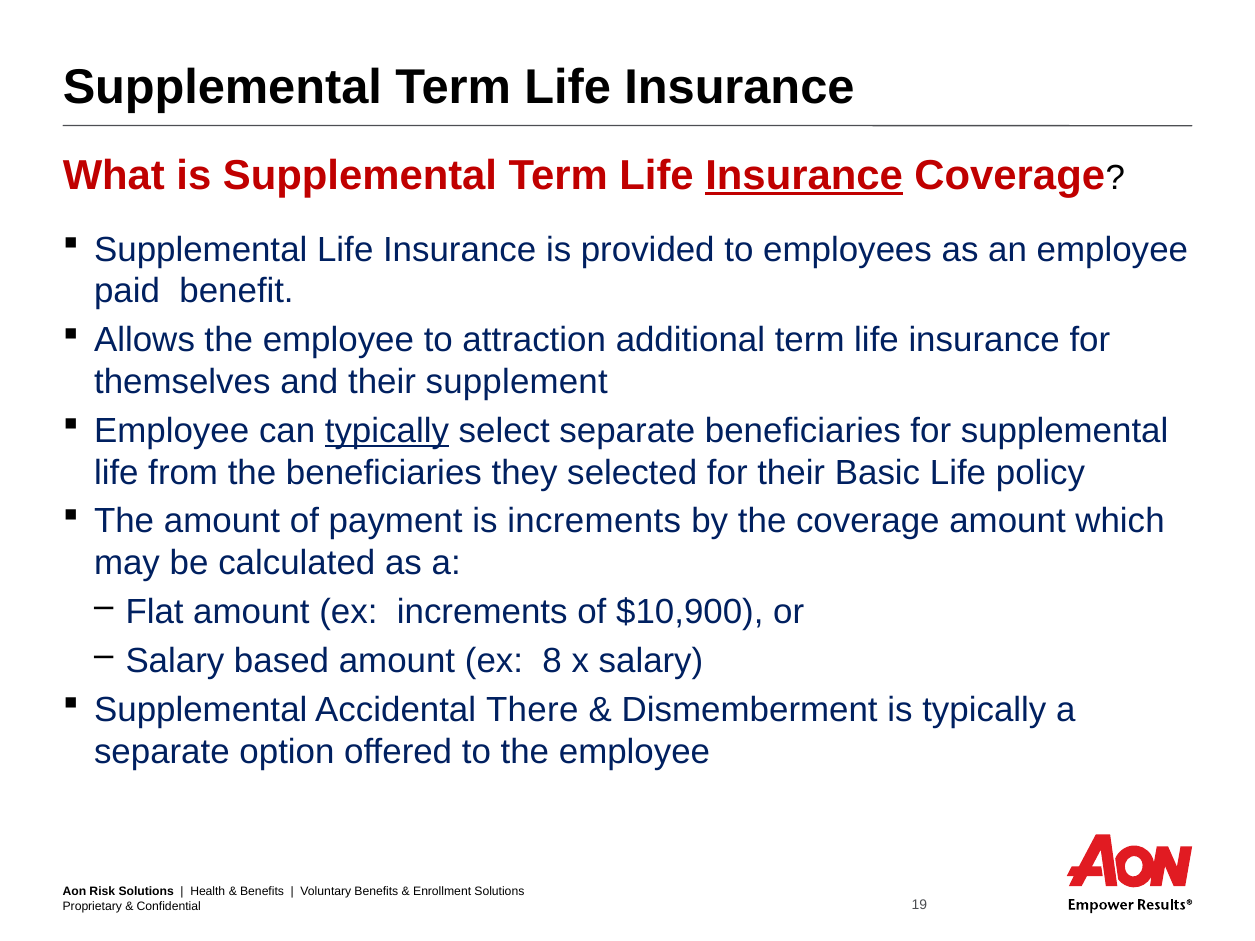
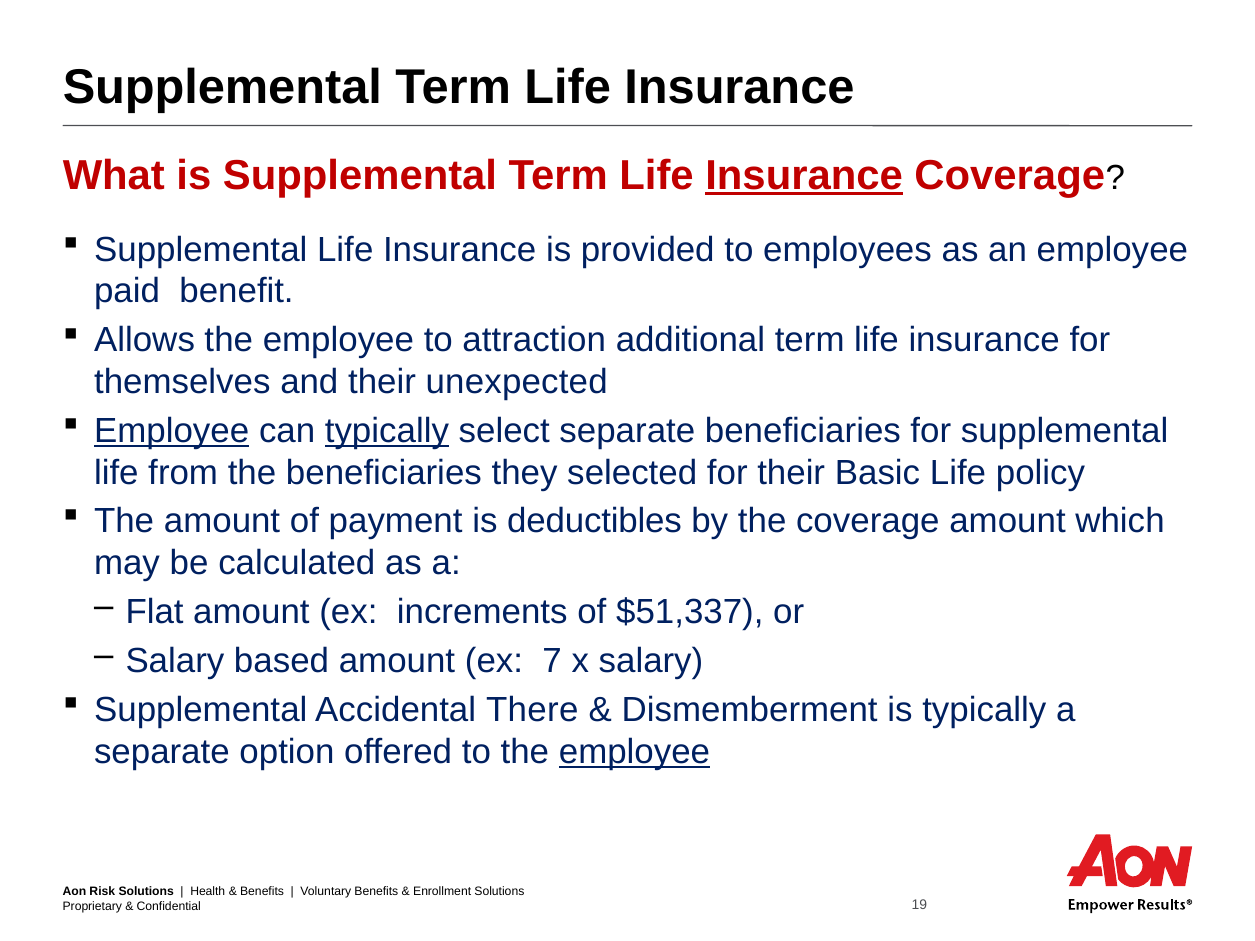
supplement: supplement -> unexpected (517, 382)
Employee underline: none -> present (172, 431)
is increments: increments -> deductibles (594, 522)
$10,900: $10,900 -> $51,337 (690, 612)
8: 8 -> 7 (552, 661)
employee underline: none -> present (635, 752)
